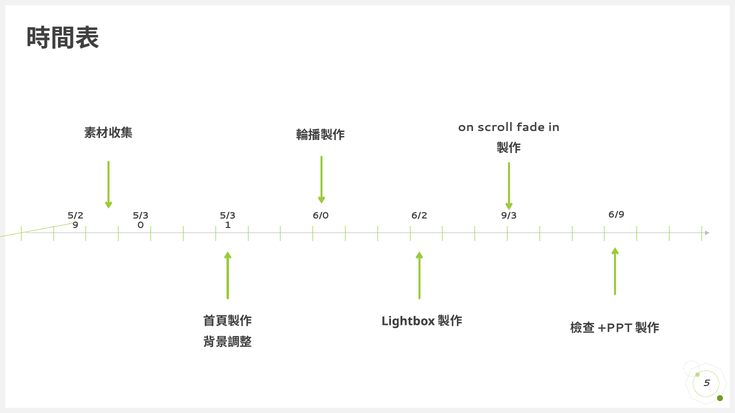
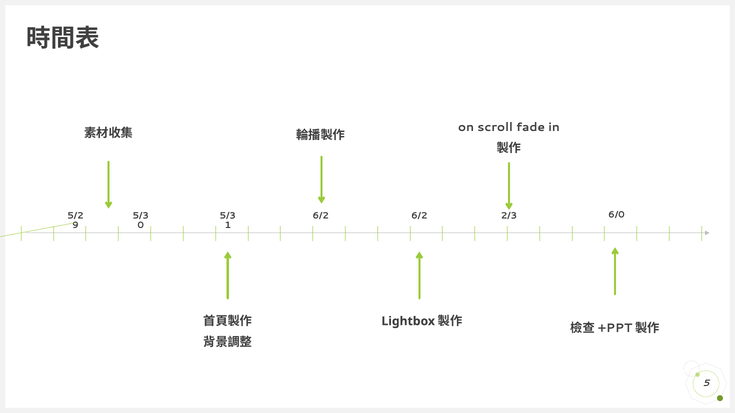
6/9: 6/9 -> 6/0 (617, 215)
6/0: 6/0 -> 6/2 (321, 216)
9/3: 9/3 -> 2/3 (509, 216)
